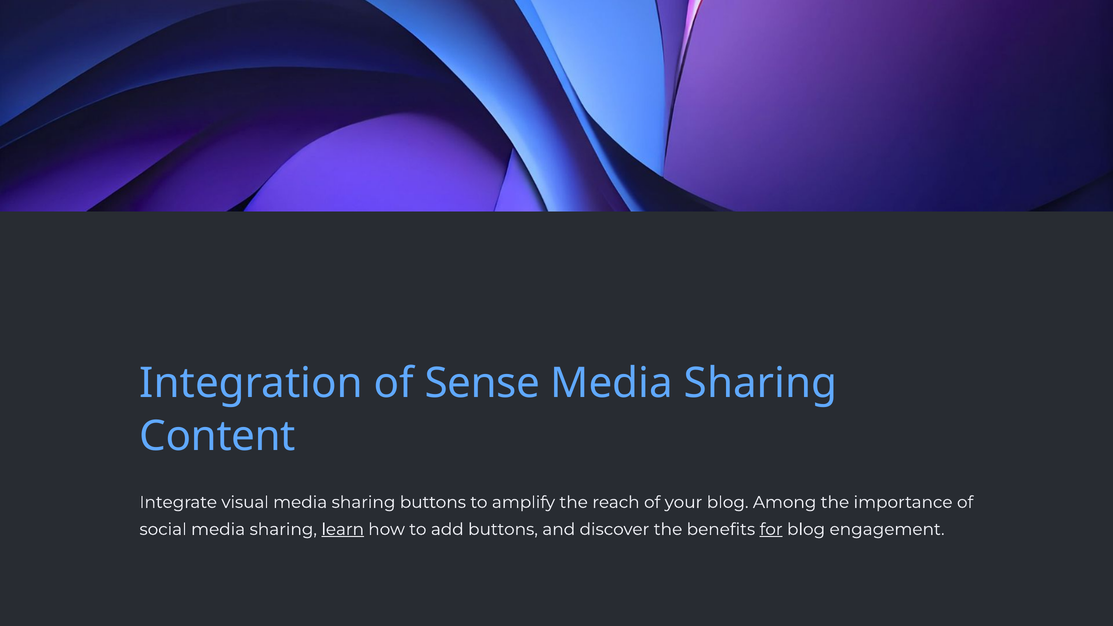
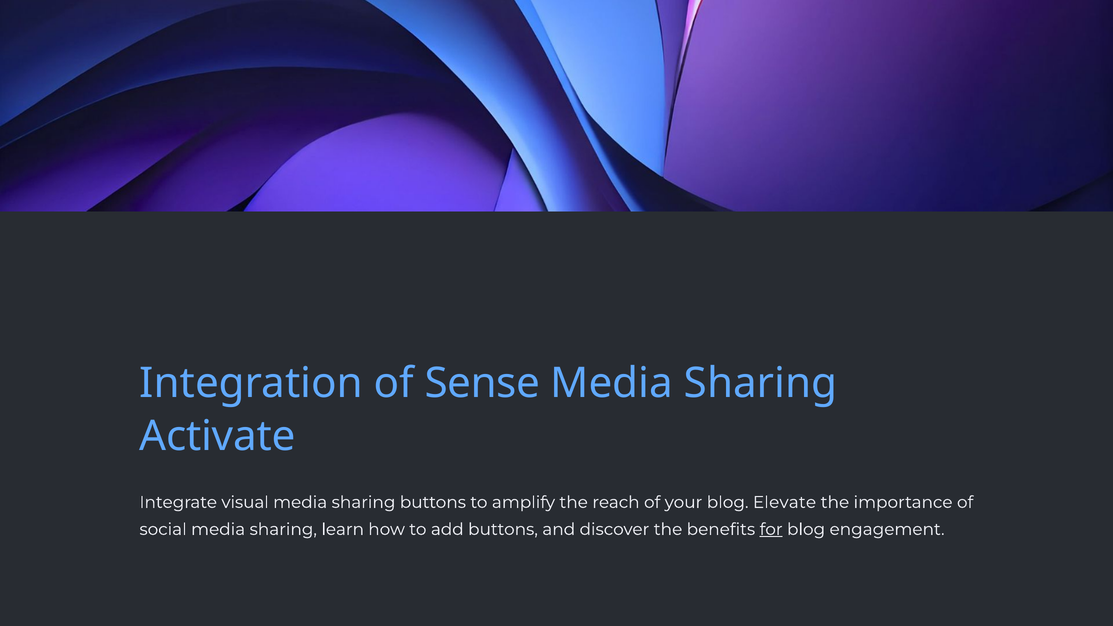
Content: Content -> Activate (217, 436)
Among: Among -> Elevate (785, 502)
learn underline: present -> none (343, 529)
